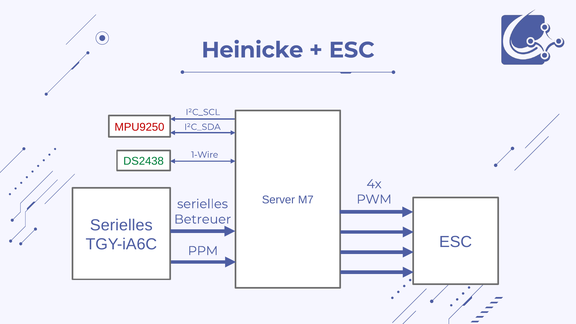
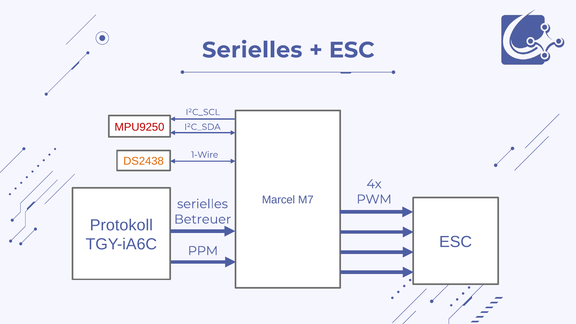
Heinicke: Heinicke -> Serielles (252, 50)
DS2438 colour: green -> orange (144, 161)
Server: Server -> Marcel (278, 200)
Serielles: Serielles -> Protokoll (121, 225)
